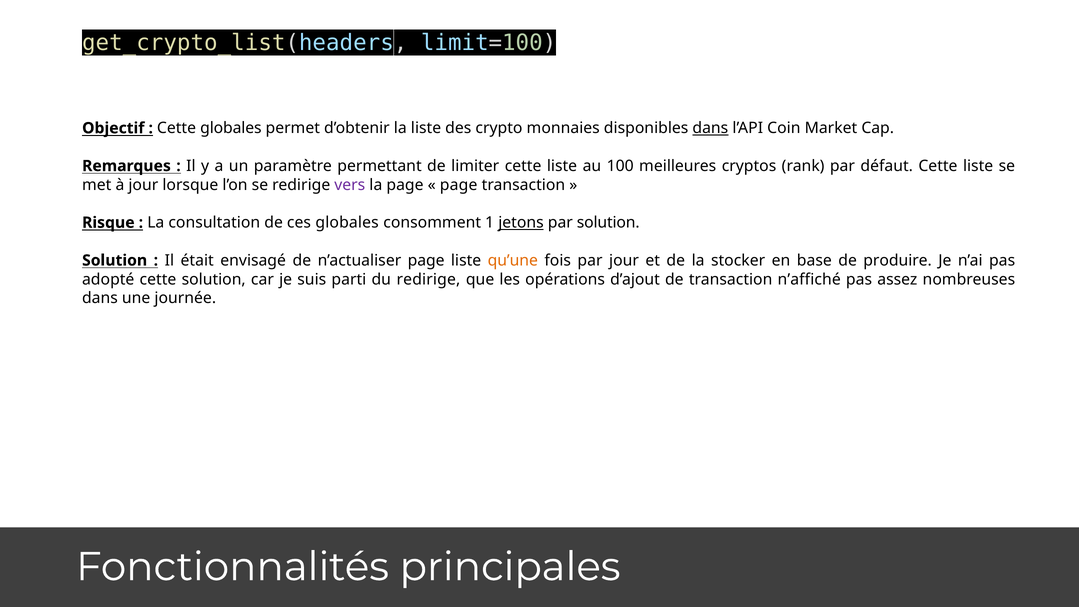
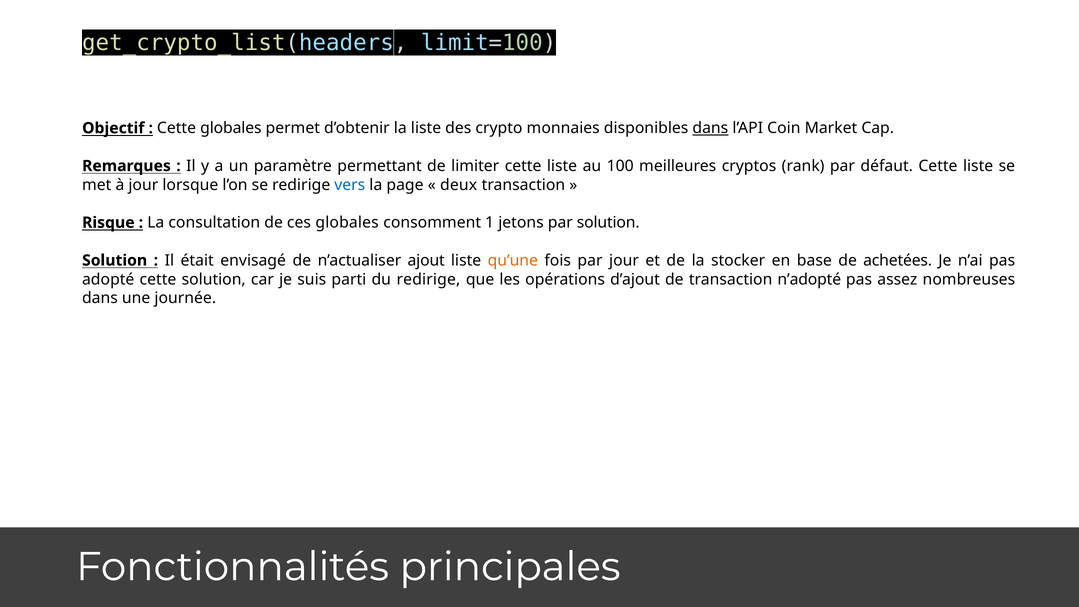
vers colour: purple -> blue (350, 185)
page: page -> deux (459, 185)
jetons underline: present -> none (521, 223)
n’actualiser page: page -> ajout (426, 260)
produire: produire -> achetées (898, 260)
n’affiché: n’affiché -> n’adopté (809, 279)
